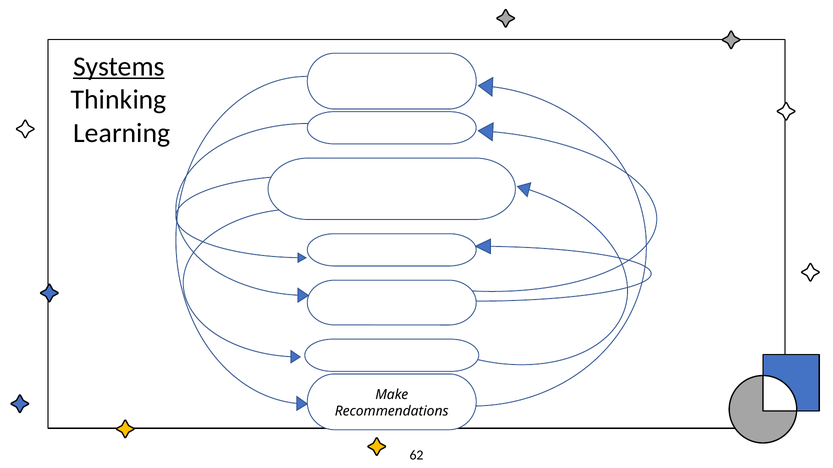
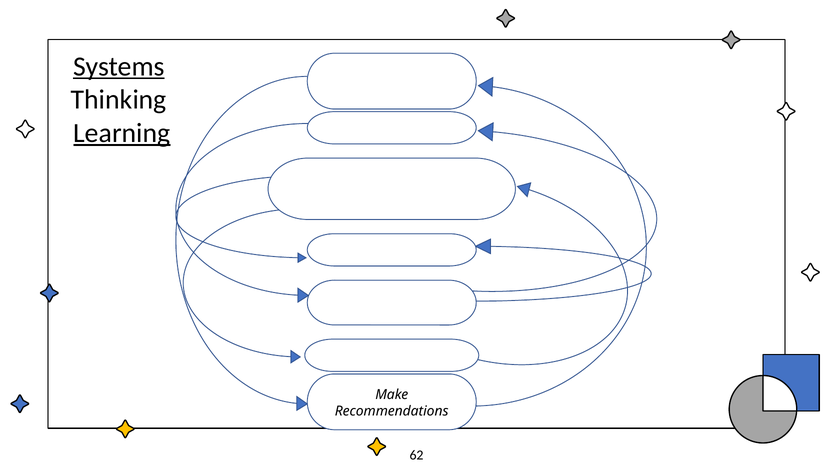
Learning underline: none -> present (122, 133)
